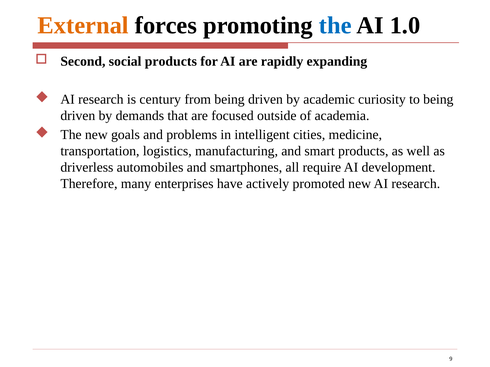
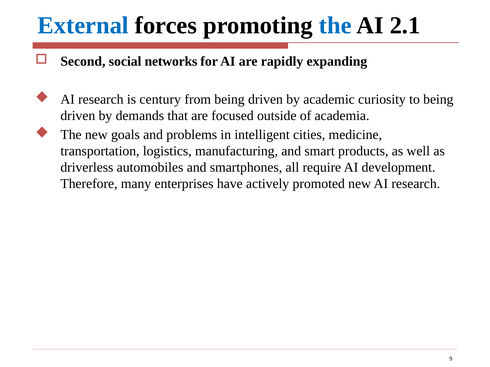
External colour: orange -> blue (83, 26)
1.0: 1.0 -> 2.1 (405, 26)
social products: products -> networks (171, 61)
